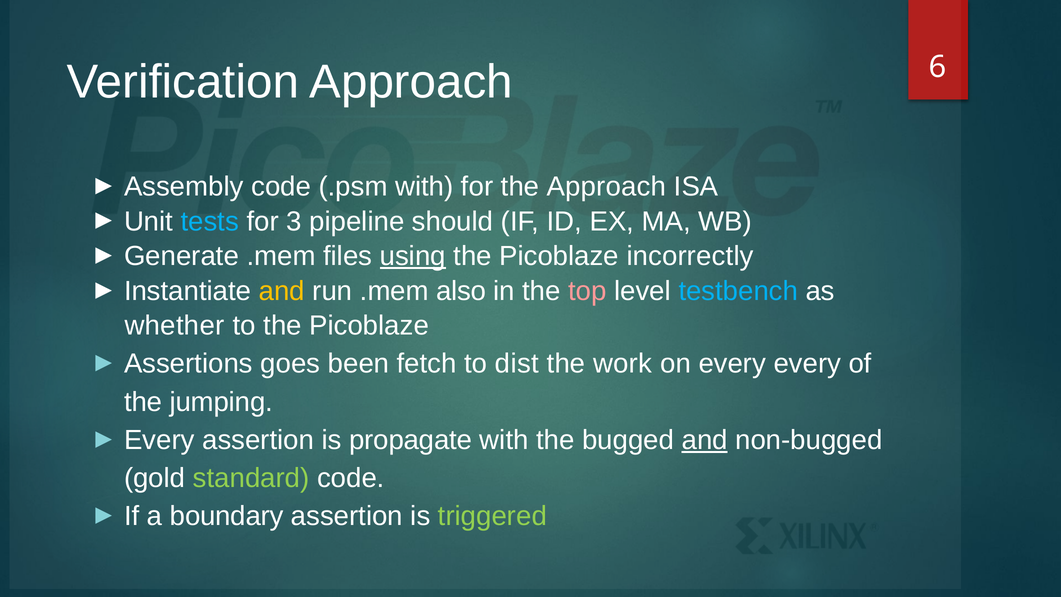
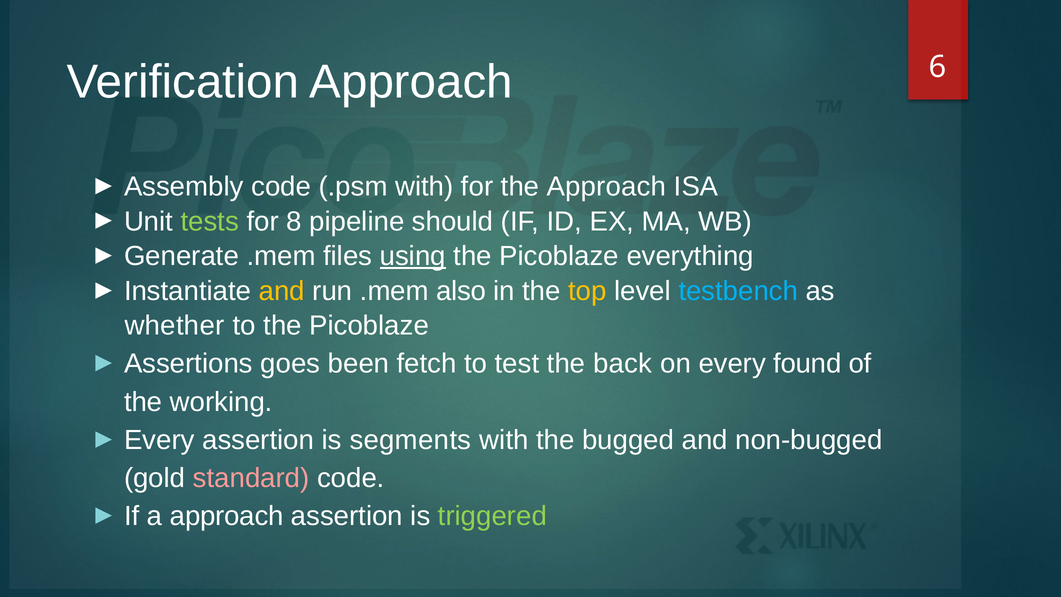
tests colour: light blue -> light green (210, 221)
3: 3 -> 8 (294, 221)
incorrectly: incorrectly -> everything (690, 256)
top colour: pink -> yellow (587, 291)
dist: dist -> test (517, 364)
work: work -> back (623, 364)
every every: every -> found (807, 364)
jumping: jumping -> working (221, 402)
propagate: propagate -> segments (410, 440)
and underline: present -> none (705, 440)
standard colour: light green -> pink (251, 478)
a boundary: boundary -> approach (227, 516)
